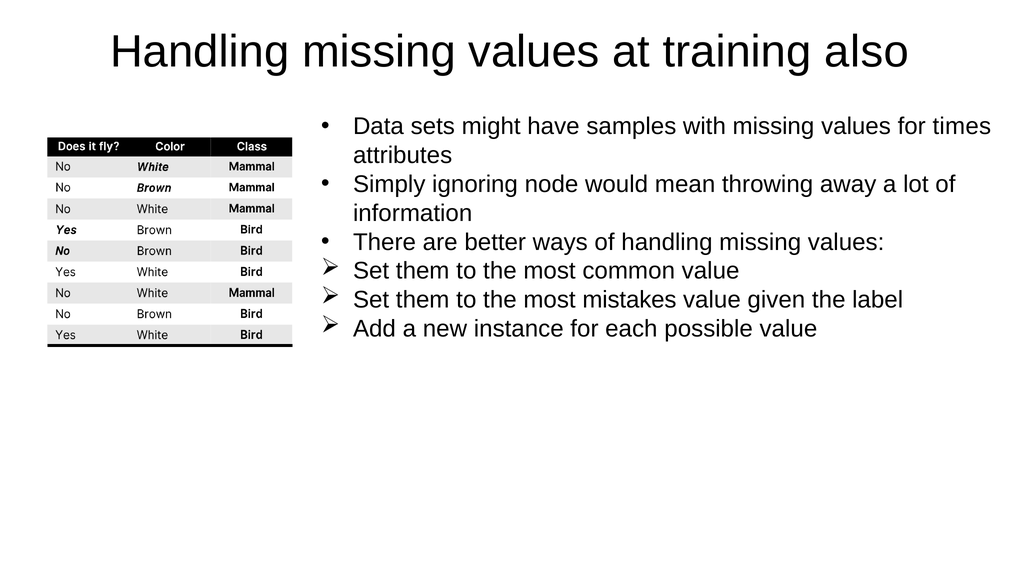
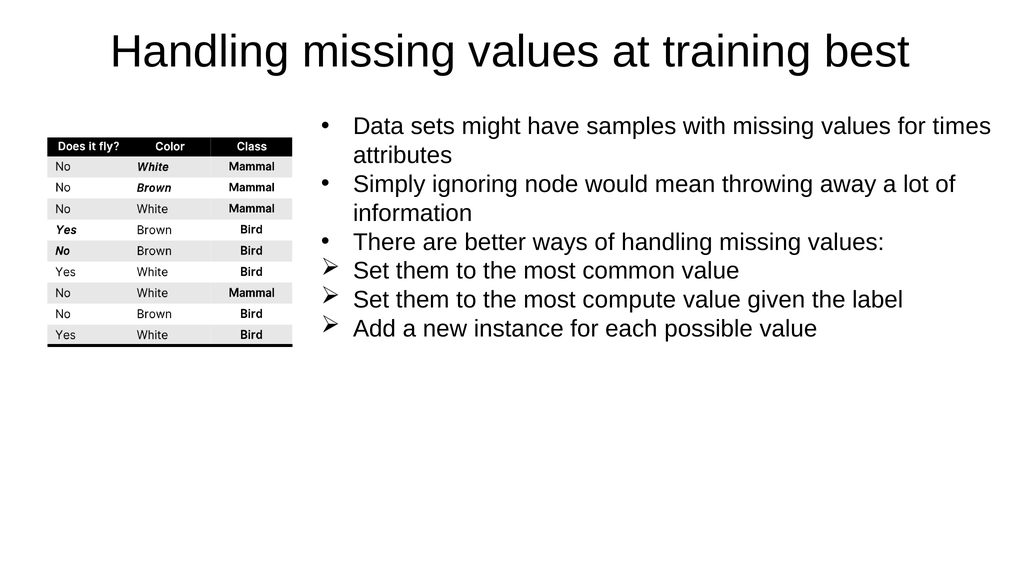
also: also -> best (867, 52)
mistakes: mistakes -> compute (629, 300)
